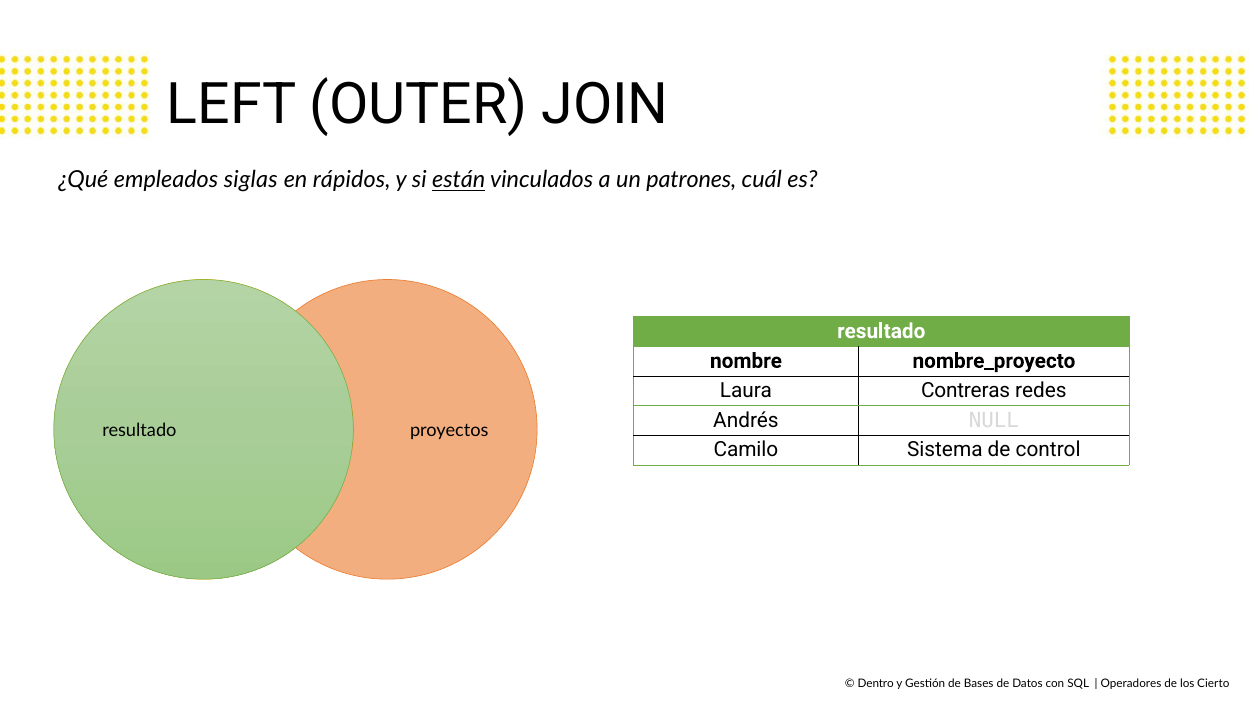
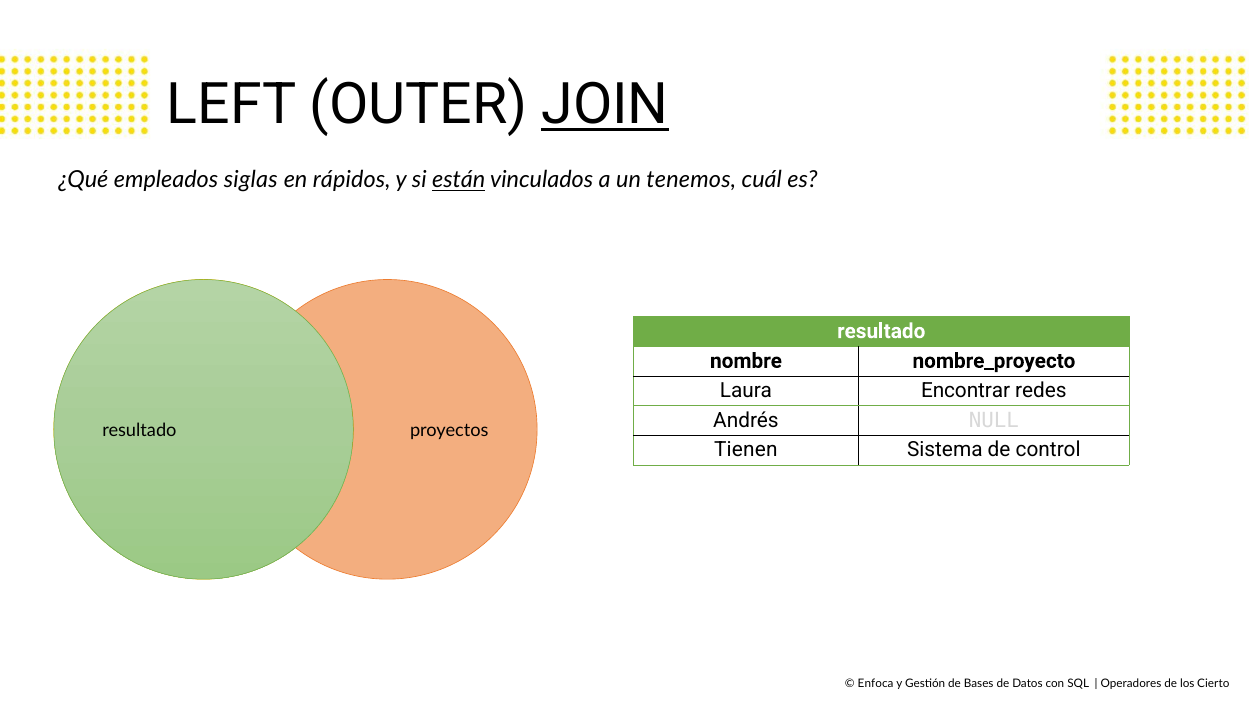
JOIN underline: none -> present (605, 105)
patrones: patrones -> tenemos (691, 180)
Contreras: Contreras -> Encontrar (966, 390)
Camilo: Camilo -> Tienen (746, 450)
Dentro: Dentro -> Enfoca (876, 683)
